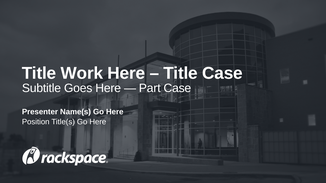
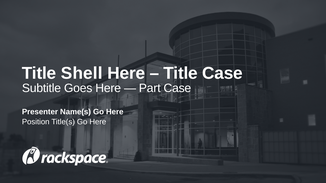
Work: Work -> Shell (82, 73)
